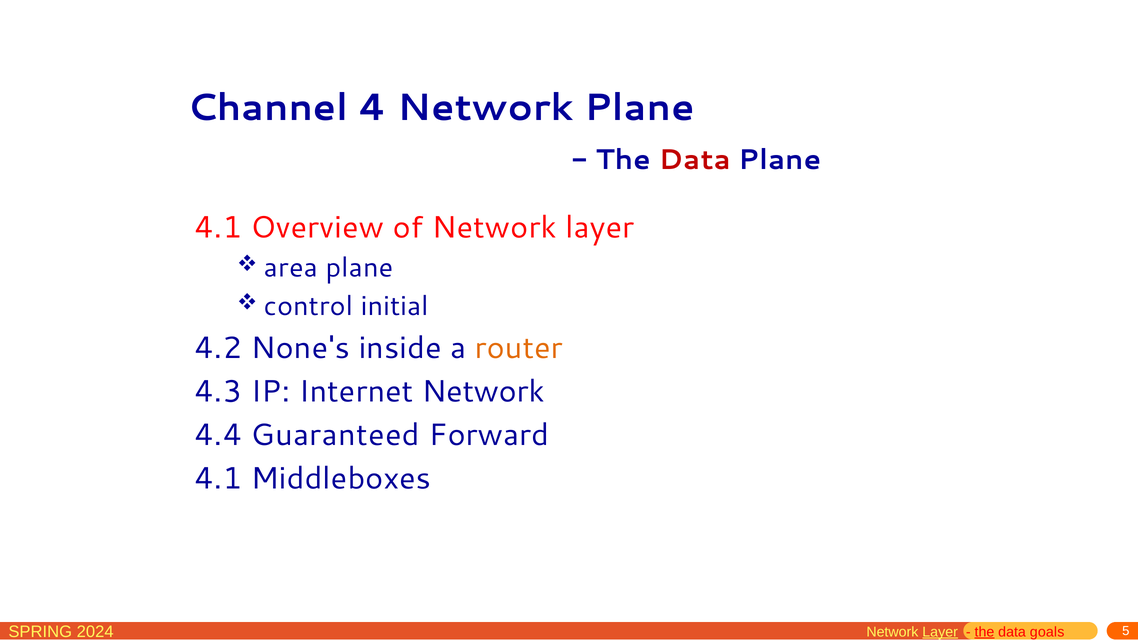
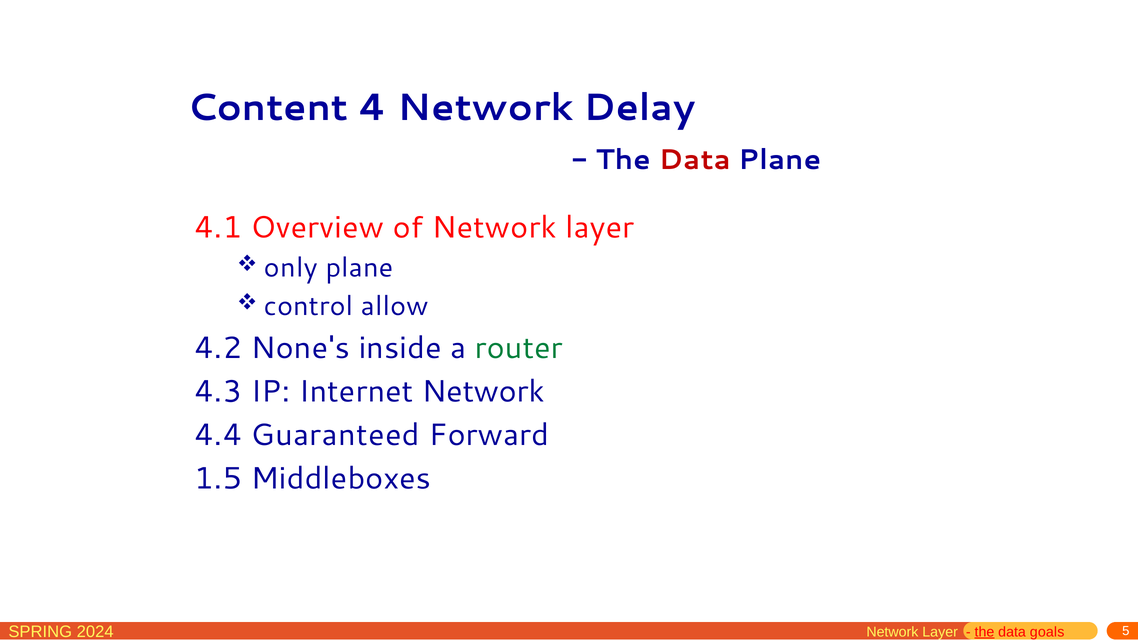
Channel: Channel -> Content (268, 108)
Network Plane: Plane -> Delay (639, 108)
area: area -> only (291, 268)
initial: initial -> allow (395, 306)
router colour: orange -> green (519, 348)
4.1: 4.1 -> 1.5 (218, 479)
Layer underline: present -> none (940, 632)
